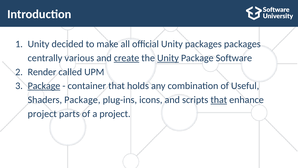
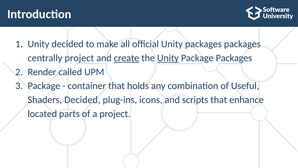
centrally various: various -> project (79, 58)
Package Software: Software -> Packages (234, 58)
Package underline: present -> none (44, 86)
Shaders Package: Package -> Decided (82, 100)
that underline: present -> none (219, 100)
project: project -> located (42, 114)
